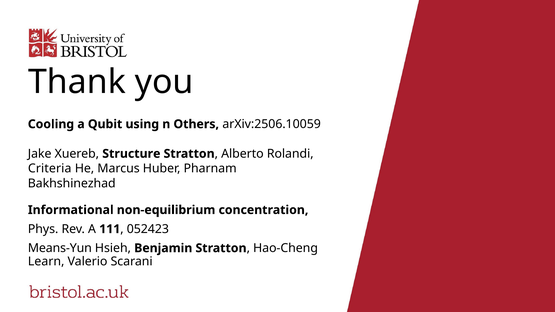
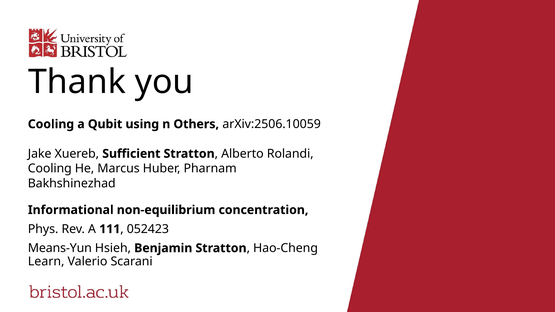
Structure: Structure -> Sufficient (131, 154)
Criteria: Criteria -> Cooling (50, 169)
